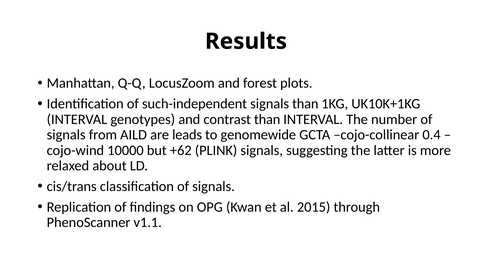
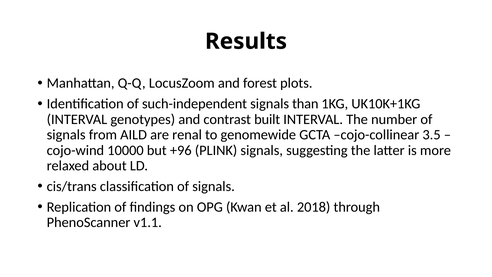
contrast than: than -> built (267, 119)
leads: leads -> renal (187, 135)
0.4: 0.4 -> 3.5 (432, 135)
+62: +62 -> +96 (181, 150)
2015: 2015 -> 2018 (314, 207)
